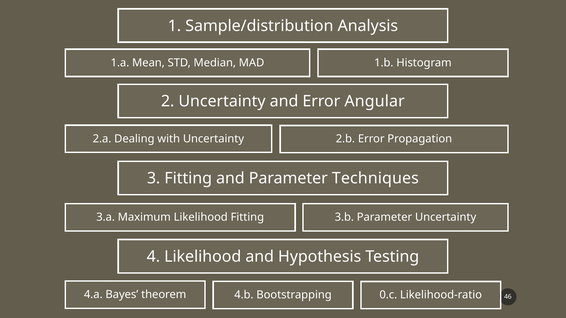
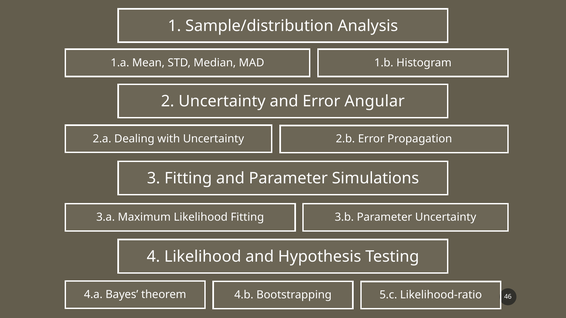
Techniques: Techniques -> Simulations (375, 178)
0.c: 0.c -> 5.c (388, 295)
